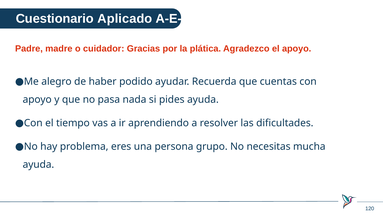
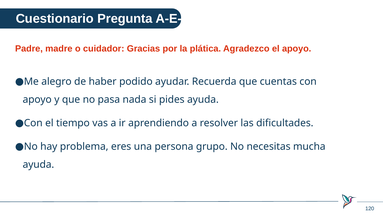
Aplicado: Aplicado -> Pregunta (125, 19)
